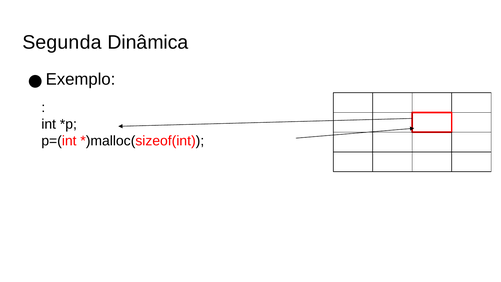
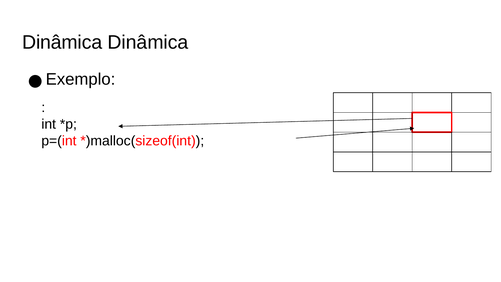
Segunda: Segunda -> Dinâmica (62, 42)
